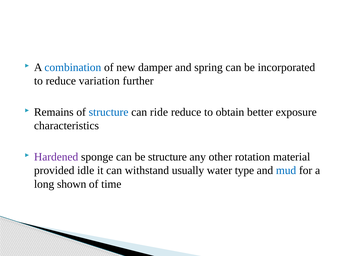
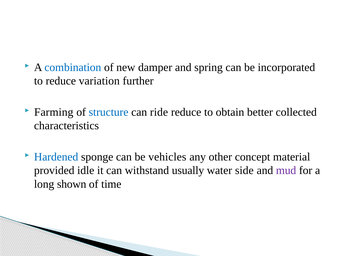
Remains: Remains -> Farming (54, 112)
exposure: exposure -> collected (296, 112)
Hardened colour: purple -> blue (56, 157)
be structure: structure -> vehicles (167, 157)
rotation: rotation -> concept (253, 157)
type: type -> side (244, 170)
mud colour: blue -> purple (286, 170)
